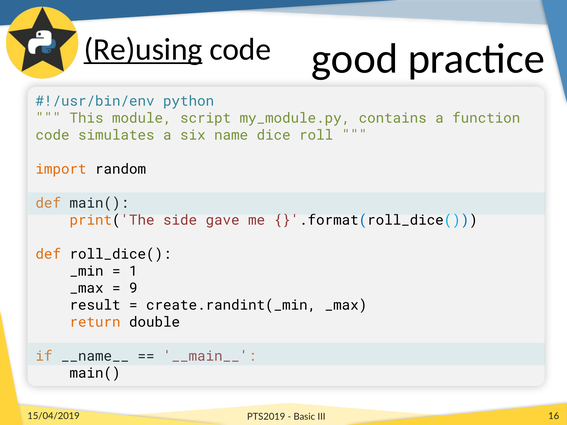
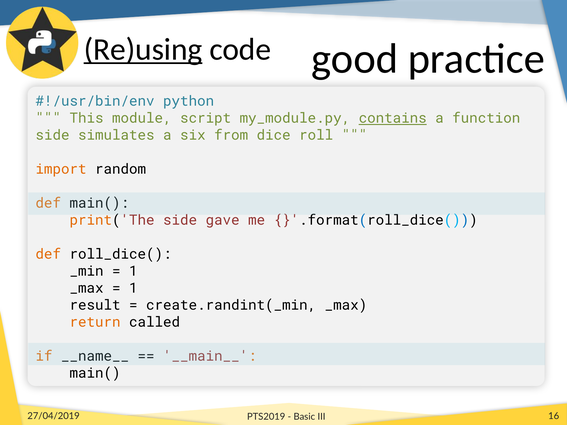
contains underline: none -> present (393, 118)
code: code -> side (53, 135)
name: name -> from (231, 135)
9: 9 -> 1 (133, 288)
double: double -> called (155, 323)
15/04/2019: 15/04/2019 -> 27/04/2019 (54, 416)
